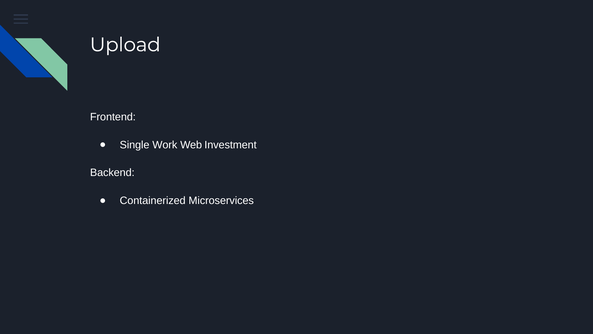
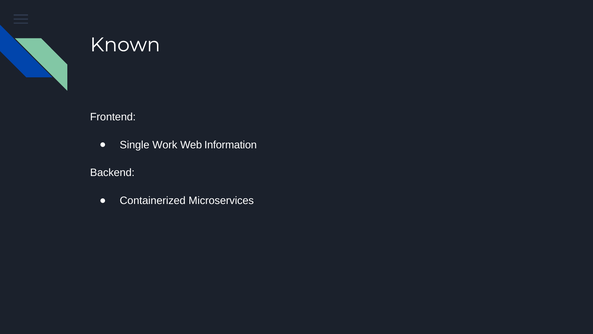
Upload: Upload -> Known (125, 45)
Investment: Investment -> Information (231, 145)
